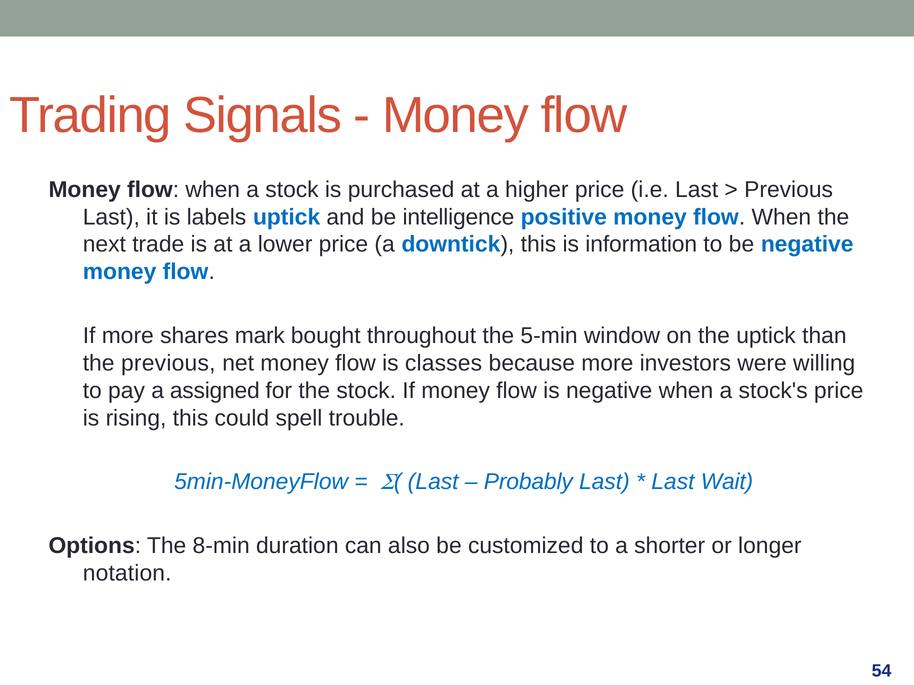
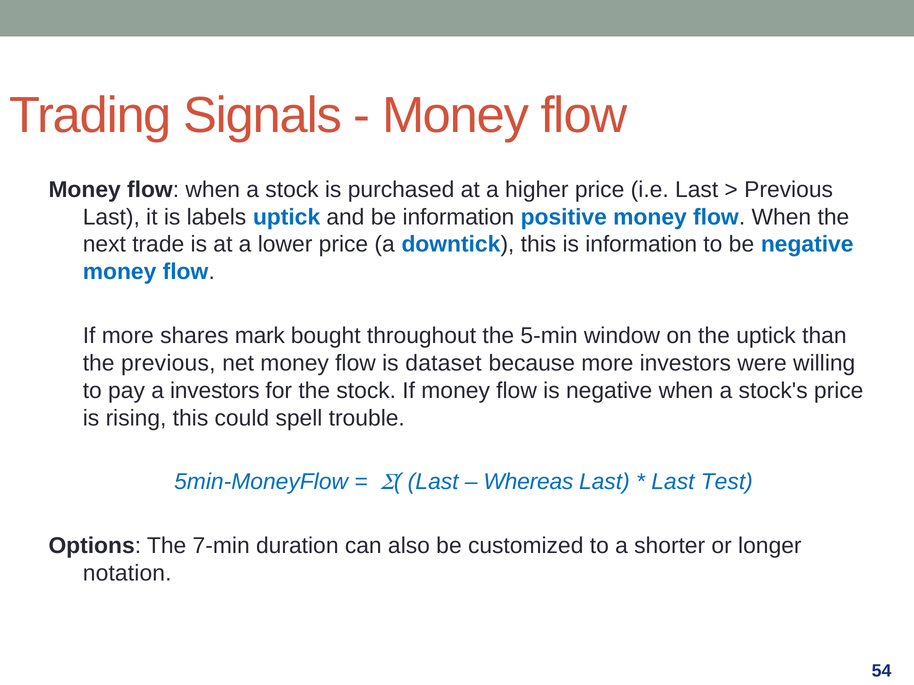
be intelligence: intelligence -> information (458, 217)
classes: classes -> dataset (444, 363)
a assigned: assigned -> investors (215, 391)
Probably: Probably -> Whereas (528, 482)
Wait: Wait -> Test (727, 482)
8-min: 8-min -> 7-min (221, 546)
